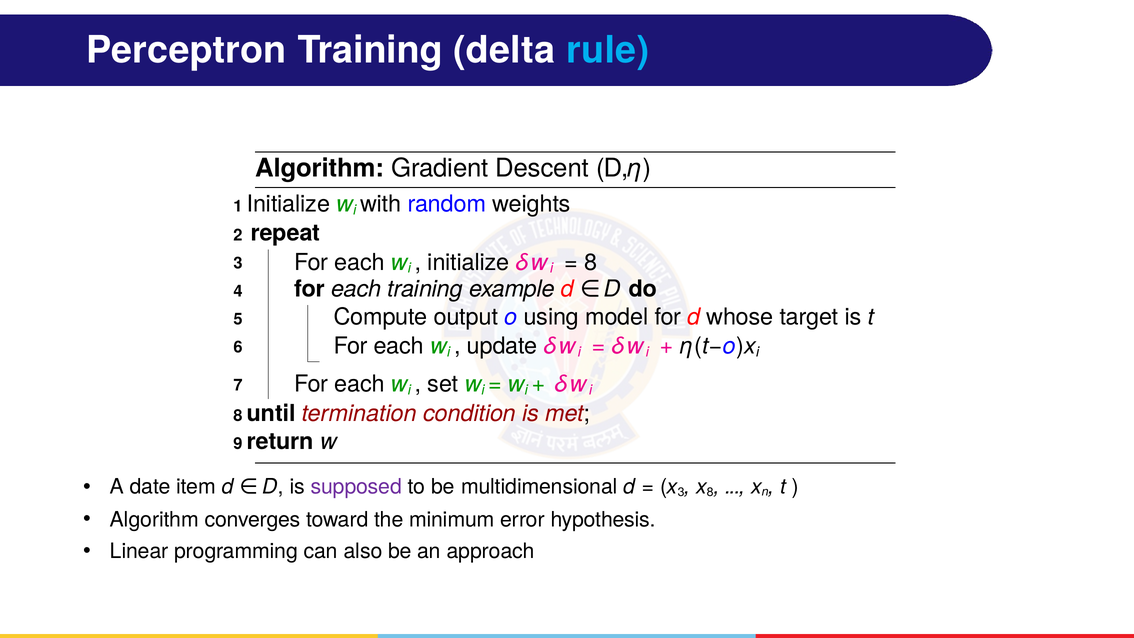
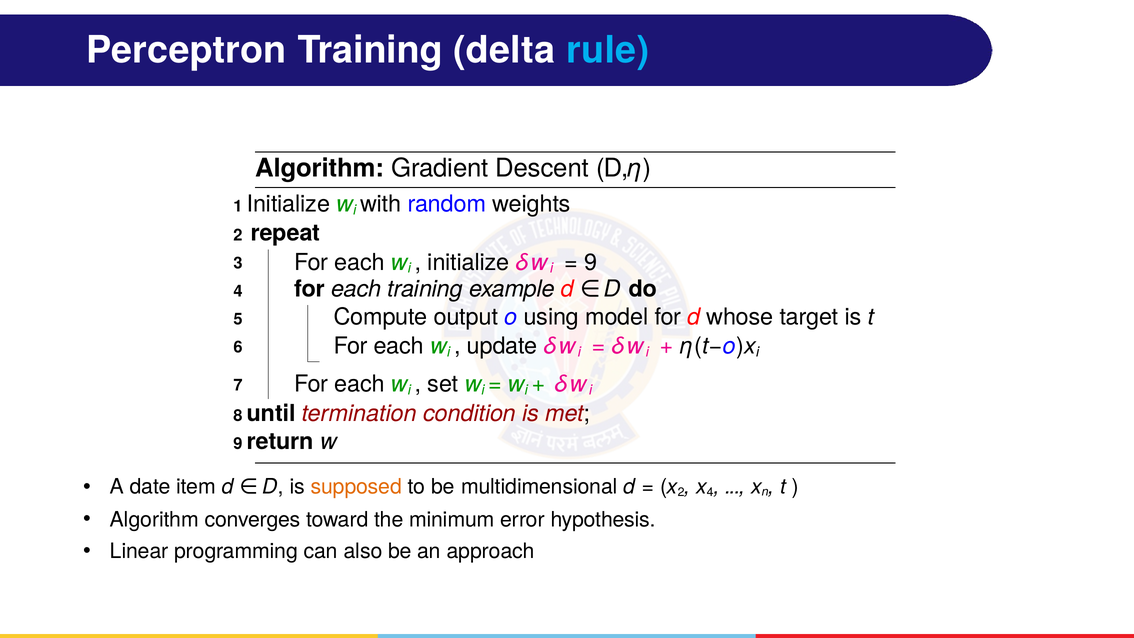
8: 8 -> 9 (591, 262)
supposed colour: purple -> orange (356, 487)
3: 3 -> 2 (681, 492)
8: 8 -> 4 (710, 492)
